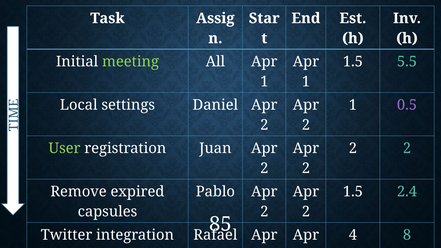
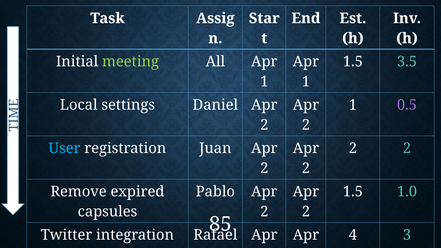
5.5: 5.5 -> 3.5 (407, 62)
User colour: light green -> light blue (65, 148)
2.4: 2.4 -> 1.0 (407, 192)
4 8: 8 -> 3 (407, 235)
